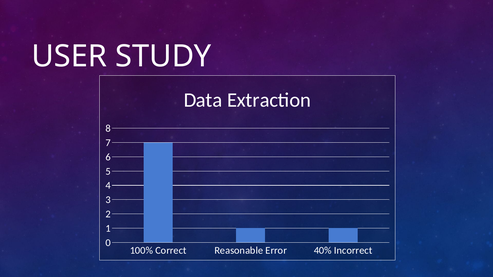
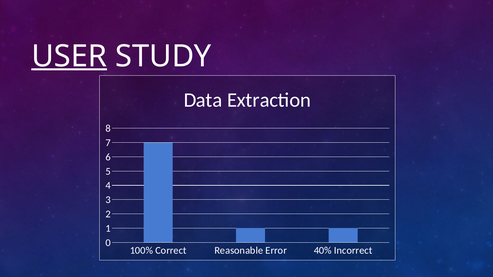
USER underline: none -> present (69, 56)
